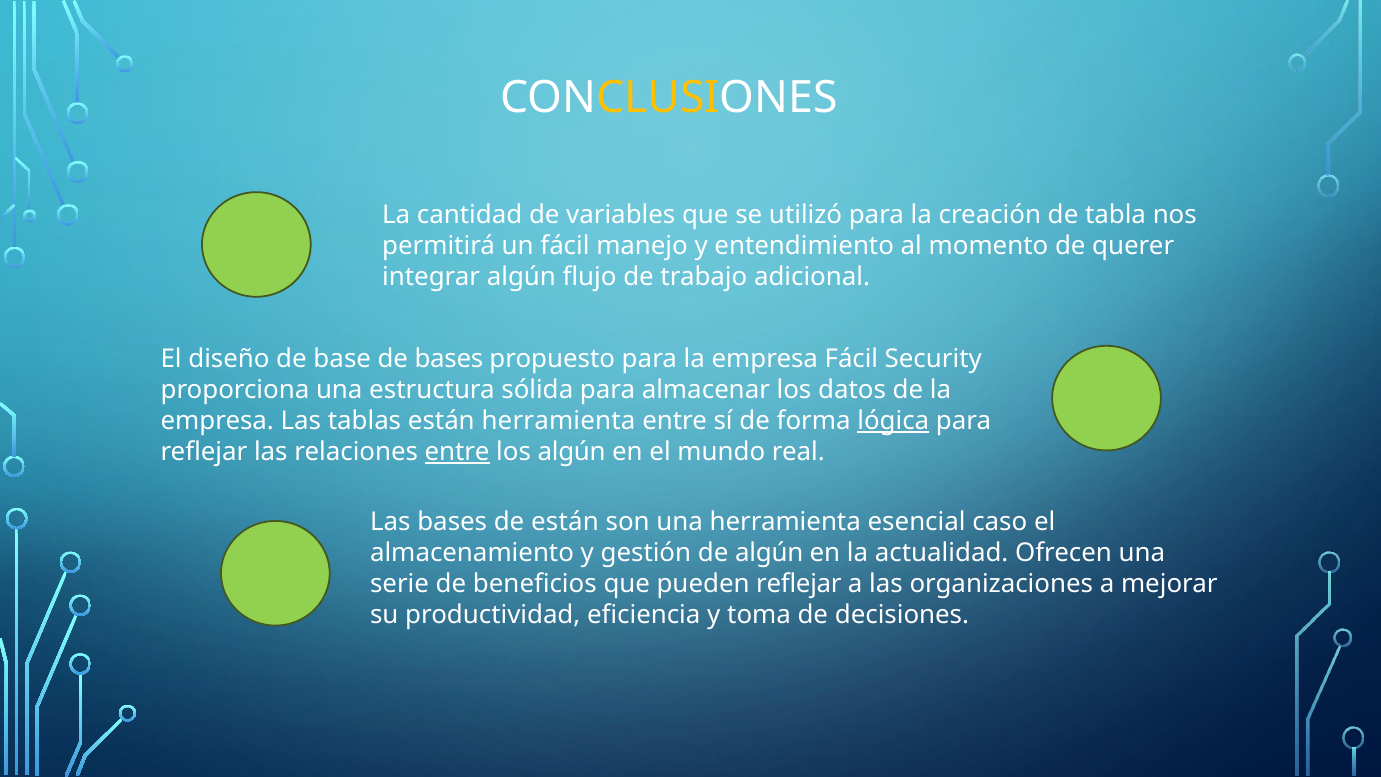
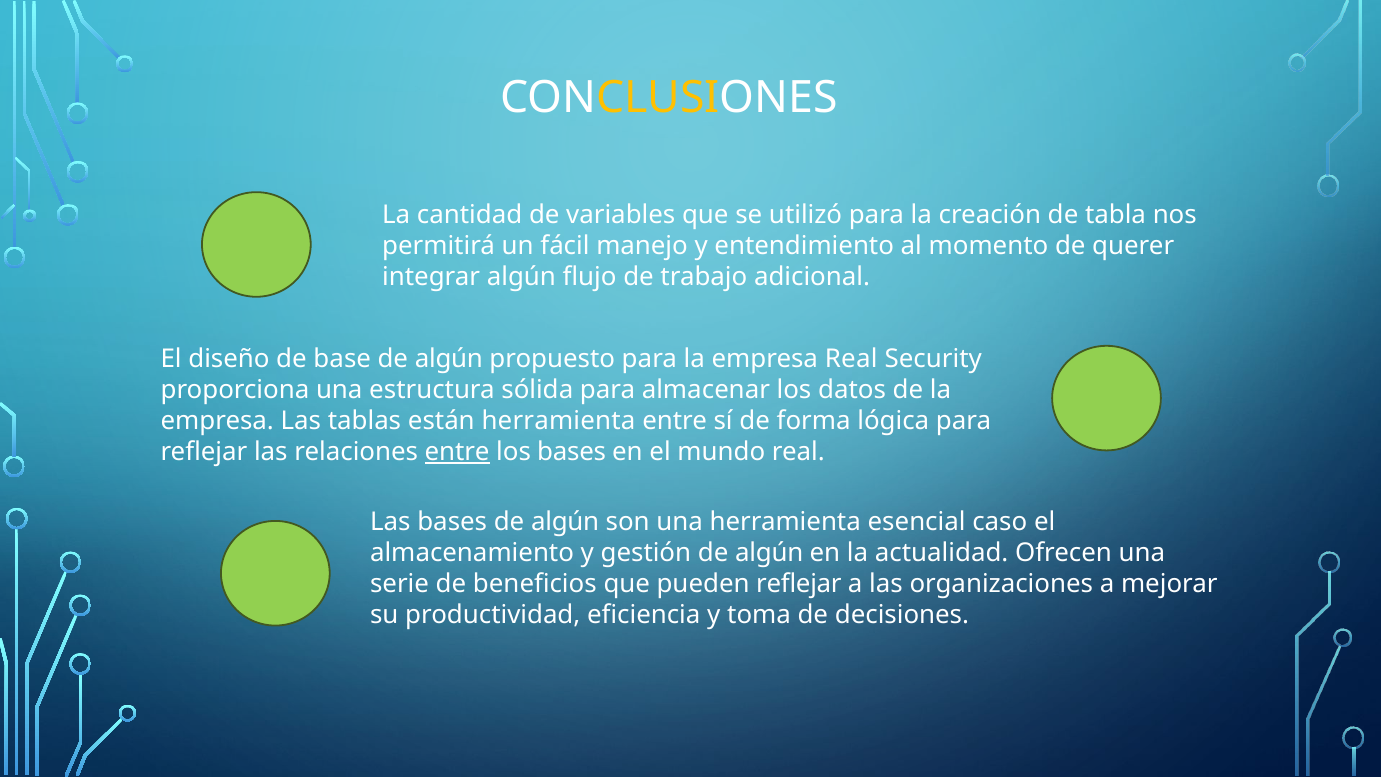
base de bases: bases -> algún (449, 359)
empresa Fácil: Fácil -> Real (851, 359)
lógica underline: present -> none (893, 421)
los algún: algún -> bases (572, 452)
bases de están: están -> algún (565, 522)
